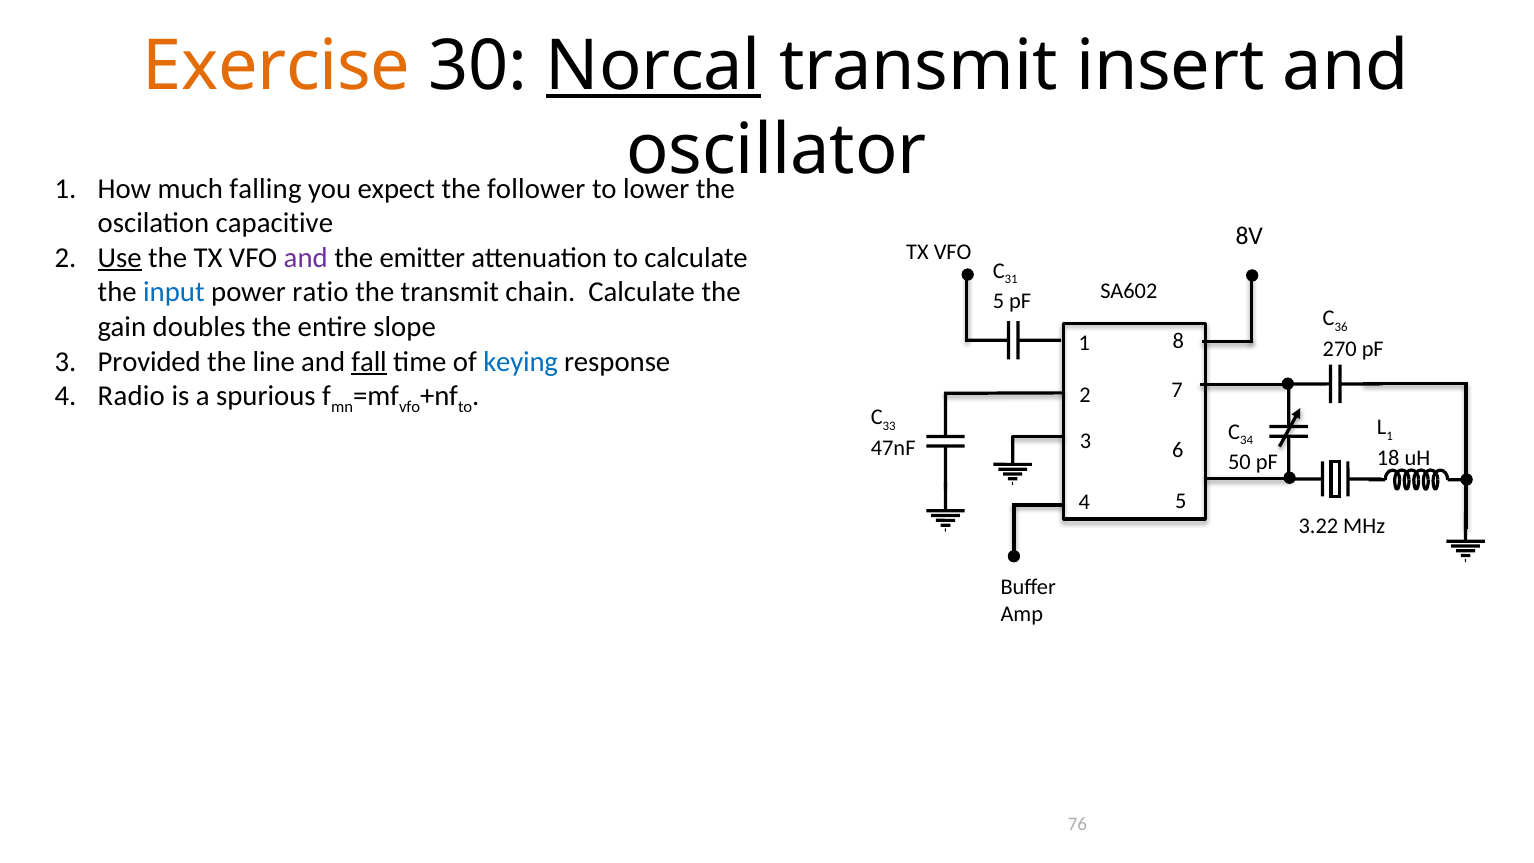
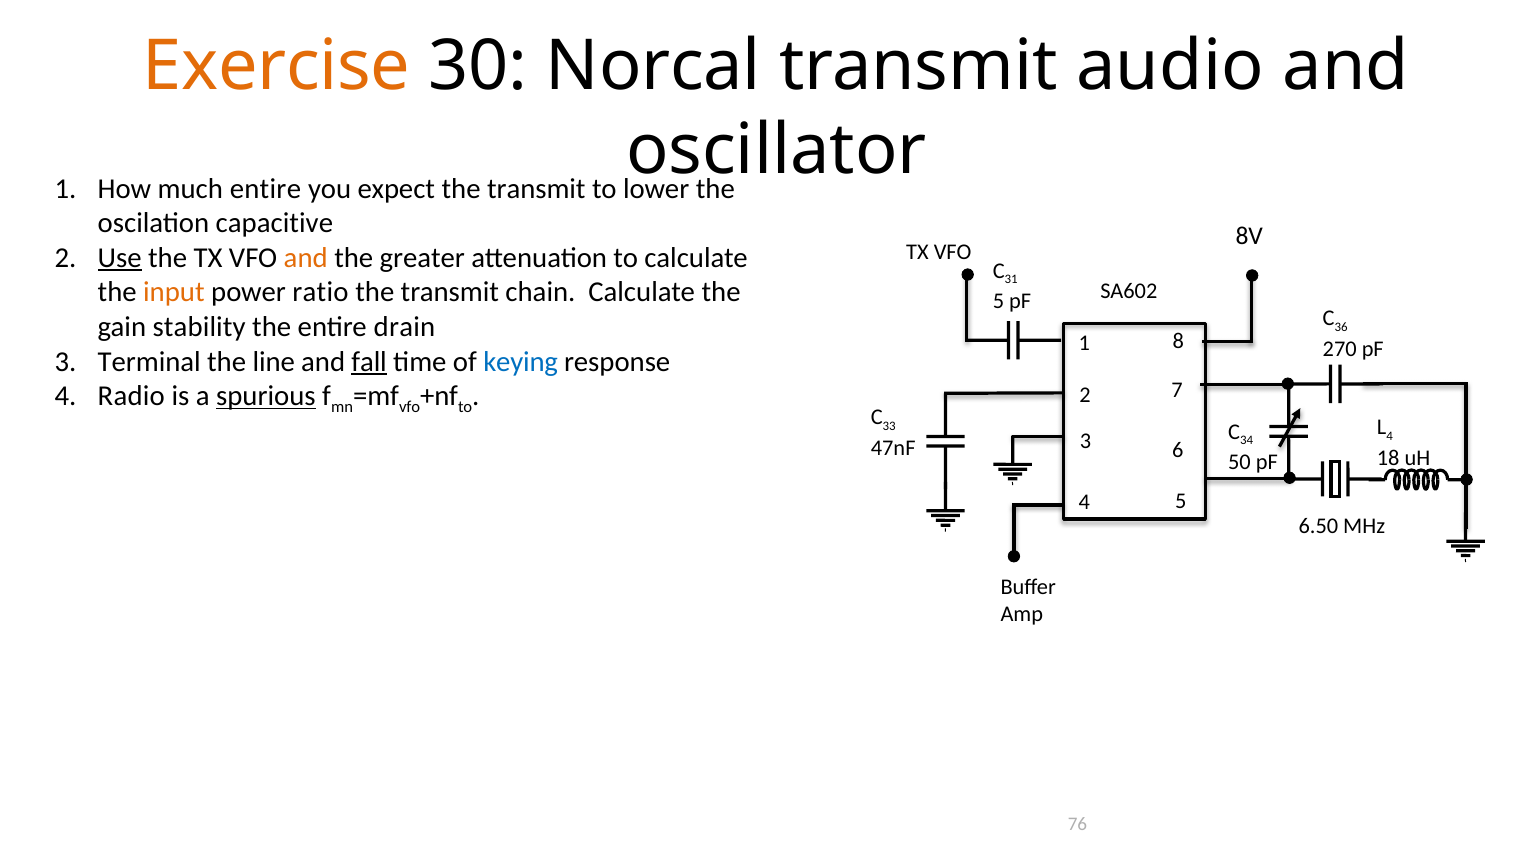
Norcal underline: present -> none (654, 66)
insert: insert -> audio (1170, 66)
much falling: falling -> entire (265, 189)
expect the follower: follower -> transmit (536, 189)
and colour: purple -> orange (306, 258)
emitter: emitter -> greater (422, 258)
input colour: blue -> orange (174, 292)
doubles: doubles -> stability (199, 327)
slope: slope -> drain (404, 327)
Provided: Provided -> Terminal (149, 361)
spurious underline: none -> present (266, 396)
1: 1 -> 4 (1390, 436)
3.22: 3.22 -> 6.50 (1318, 527)
